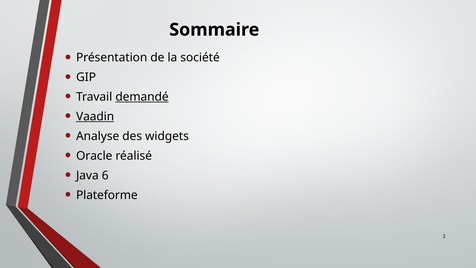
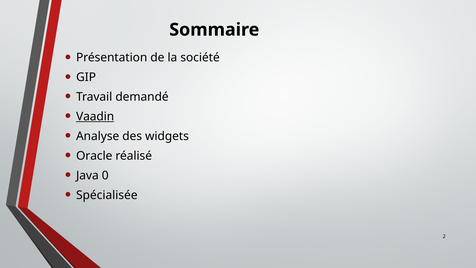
demandé underline: present -> none (142, 97)
6: 6 -> 0 (105, 175)
Plateforme: Plateforme -> Spécialisée (107, 195)
